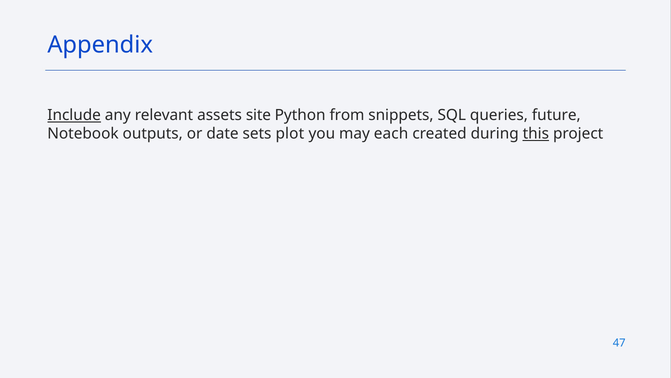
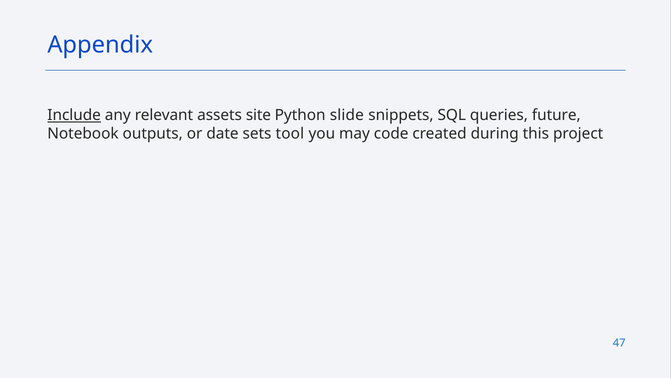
from: from -> slide (347, 115)
plot: plot -> tool (290, 134)
each: each -> code (391, 134)
this underline: present -> none (536, 134)
